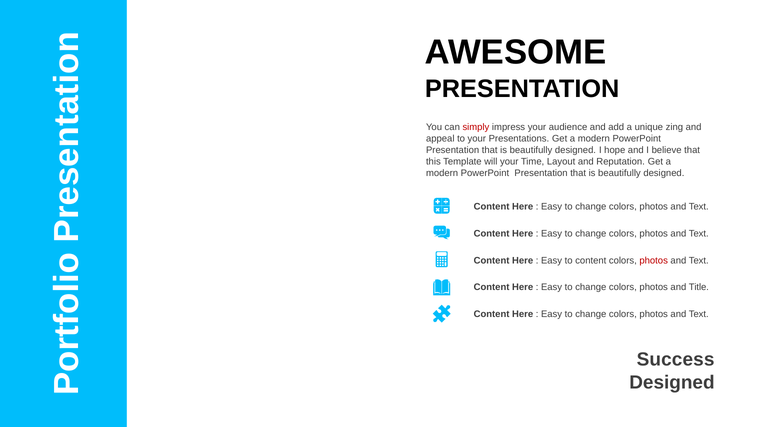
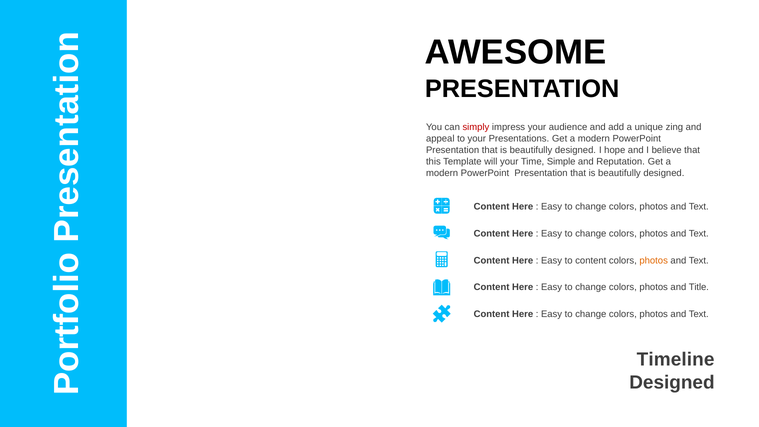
Layout: Layout -> Simple (561, 162)
photos colour: red -> orange (654, 260)
Success: Success -> Timeline (676, 360)
